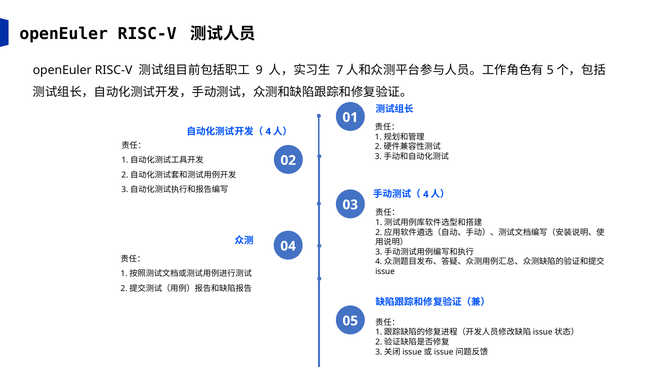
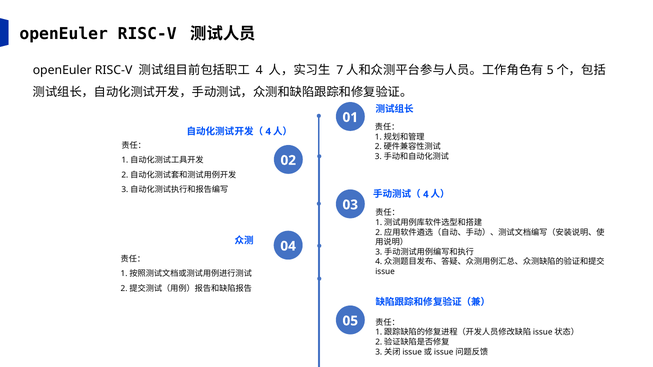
9: 9 -> 4 (259, 70)
